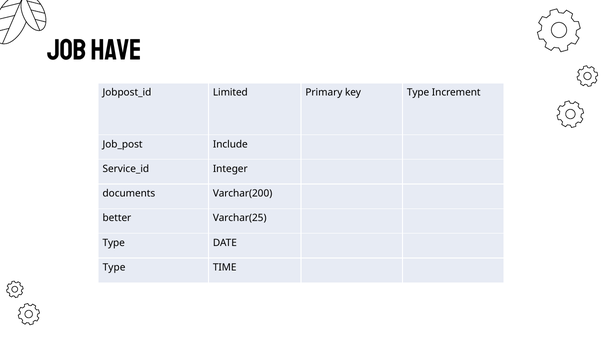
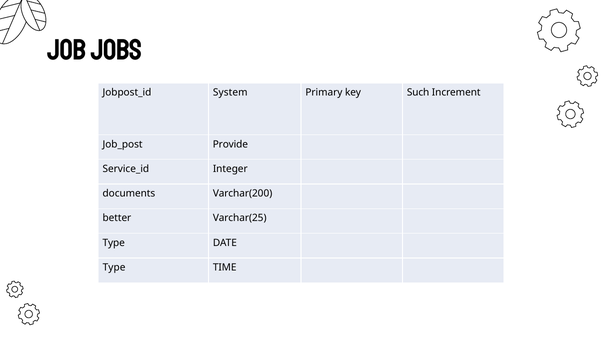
HAVE: HAVE -> JOBS (116, 50)
Limited: Limited -> System (230, 93)
key Type: Type -> Such (418, 93)
Include: Include -> Provide (230, 144)
